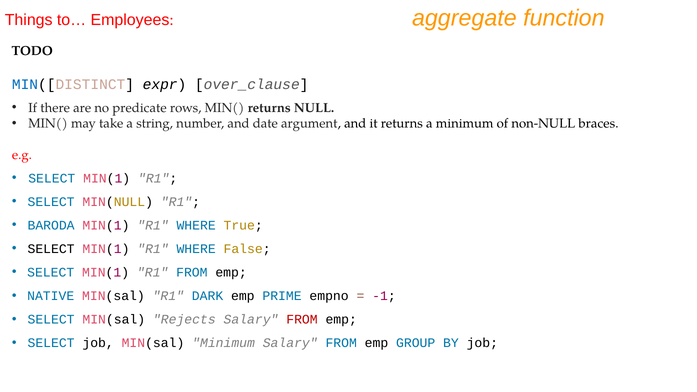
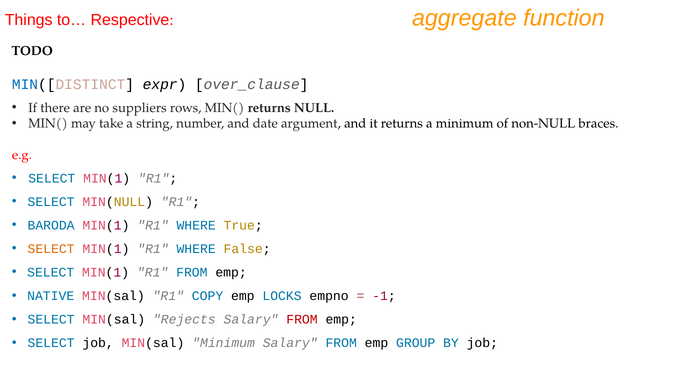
Employees: Employees -> Respective (130, 20)
predicate: predicate -> suppliers (140, 108)
SELECT colour: black -> orange (51, 249)
DARK: DARK -> COPY (208, 296)
PRIME: PRIME -> LOCKS (282, 296)
